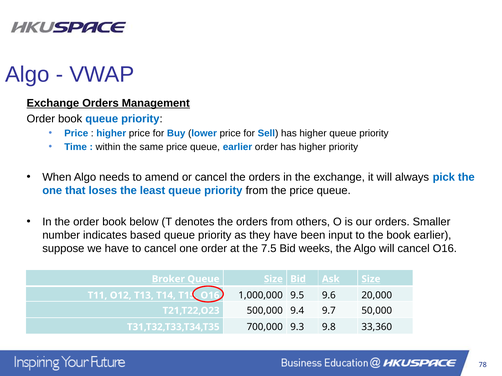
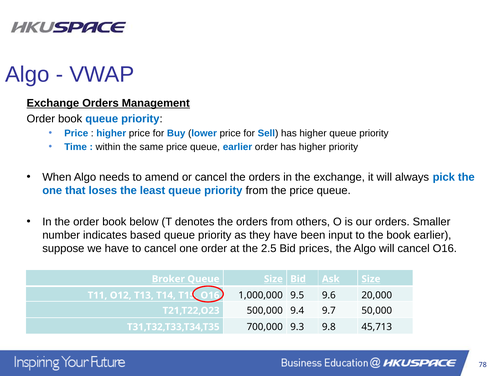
7.5: 7.5 -> 2.5 (269, 249)
weeks: weeks -> prices (316, 249)
33,360: 33,360 -> 45,713 (377, 327)
